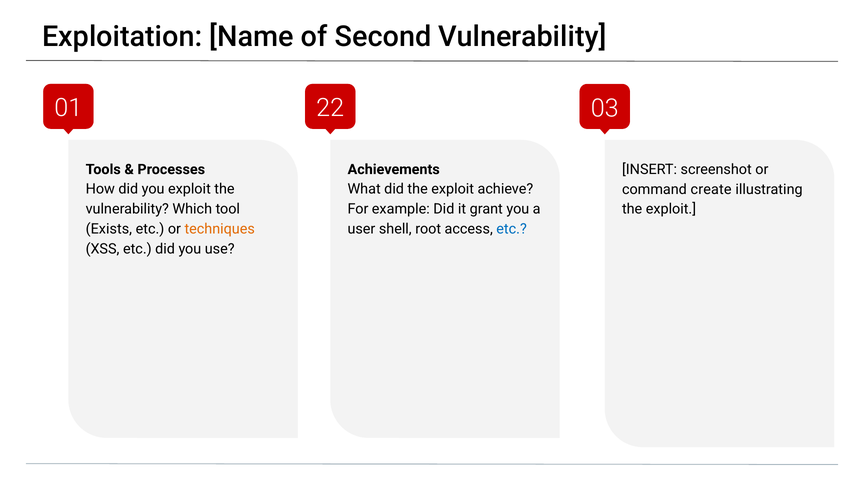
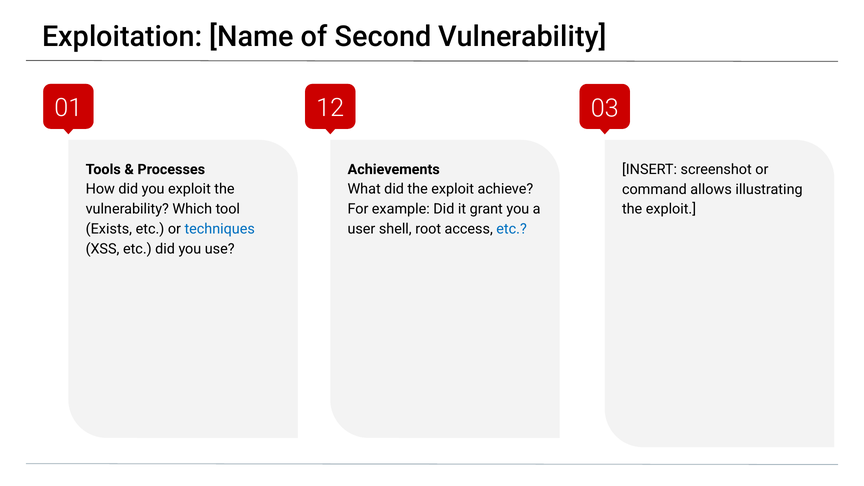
22: 22 -> 12 (330, 108)
create: create -> allows (711, 189)
techniques colour: orange -> blue (220, 229)
